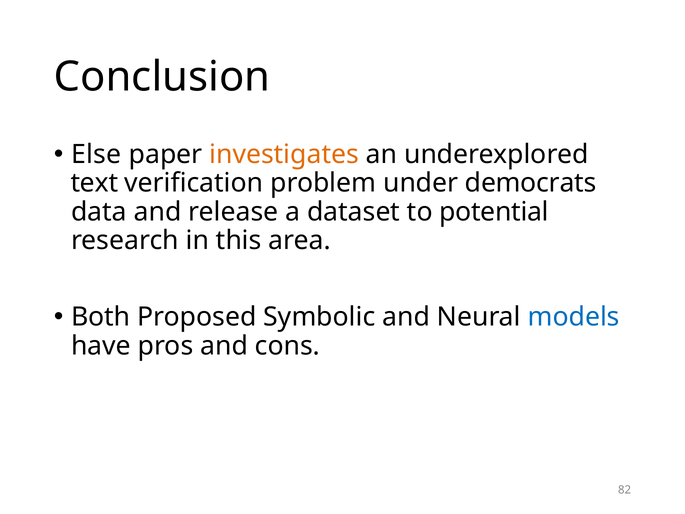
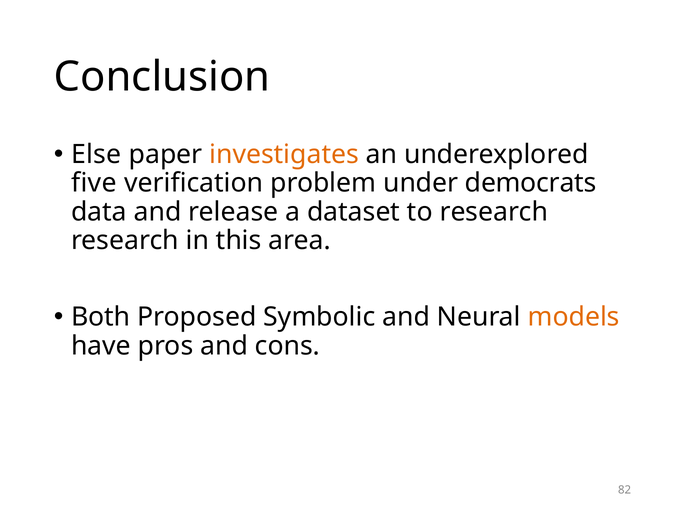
text: text -> five (94, 183)
to potential: potential -> research (494, 212)
models colour: blue -> orange (574, 317)
